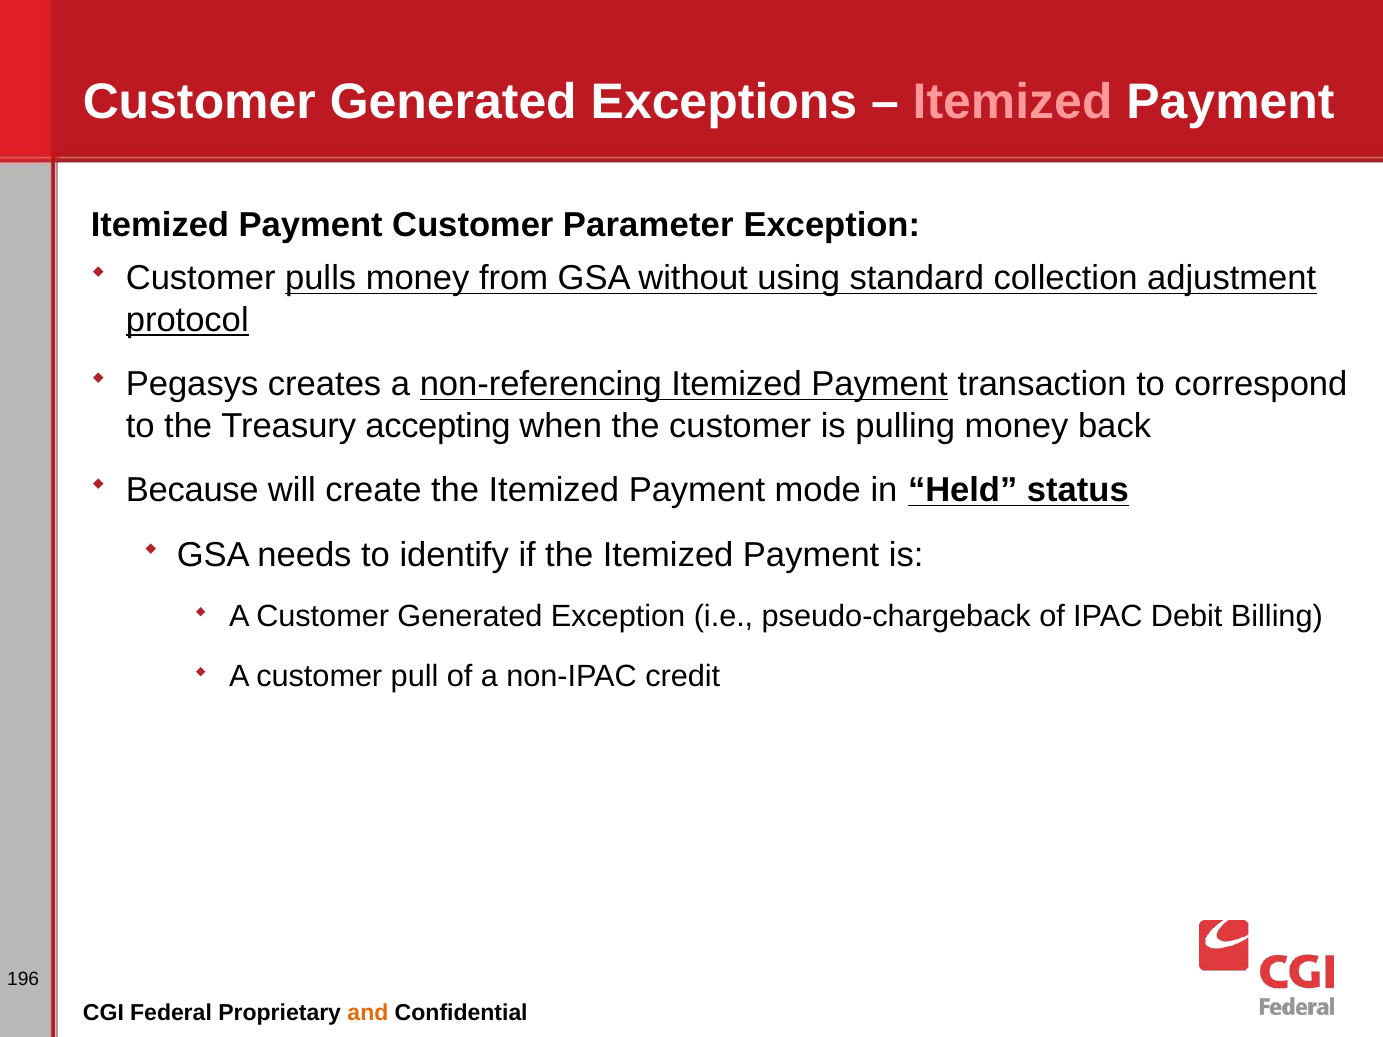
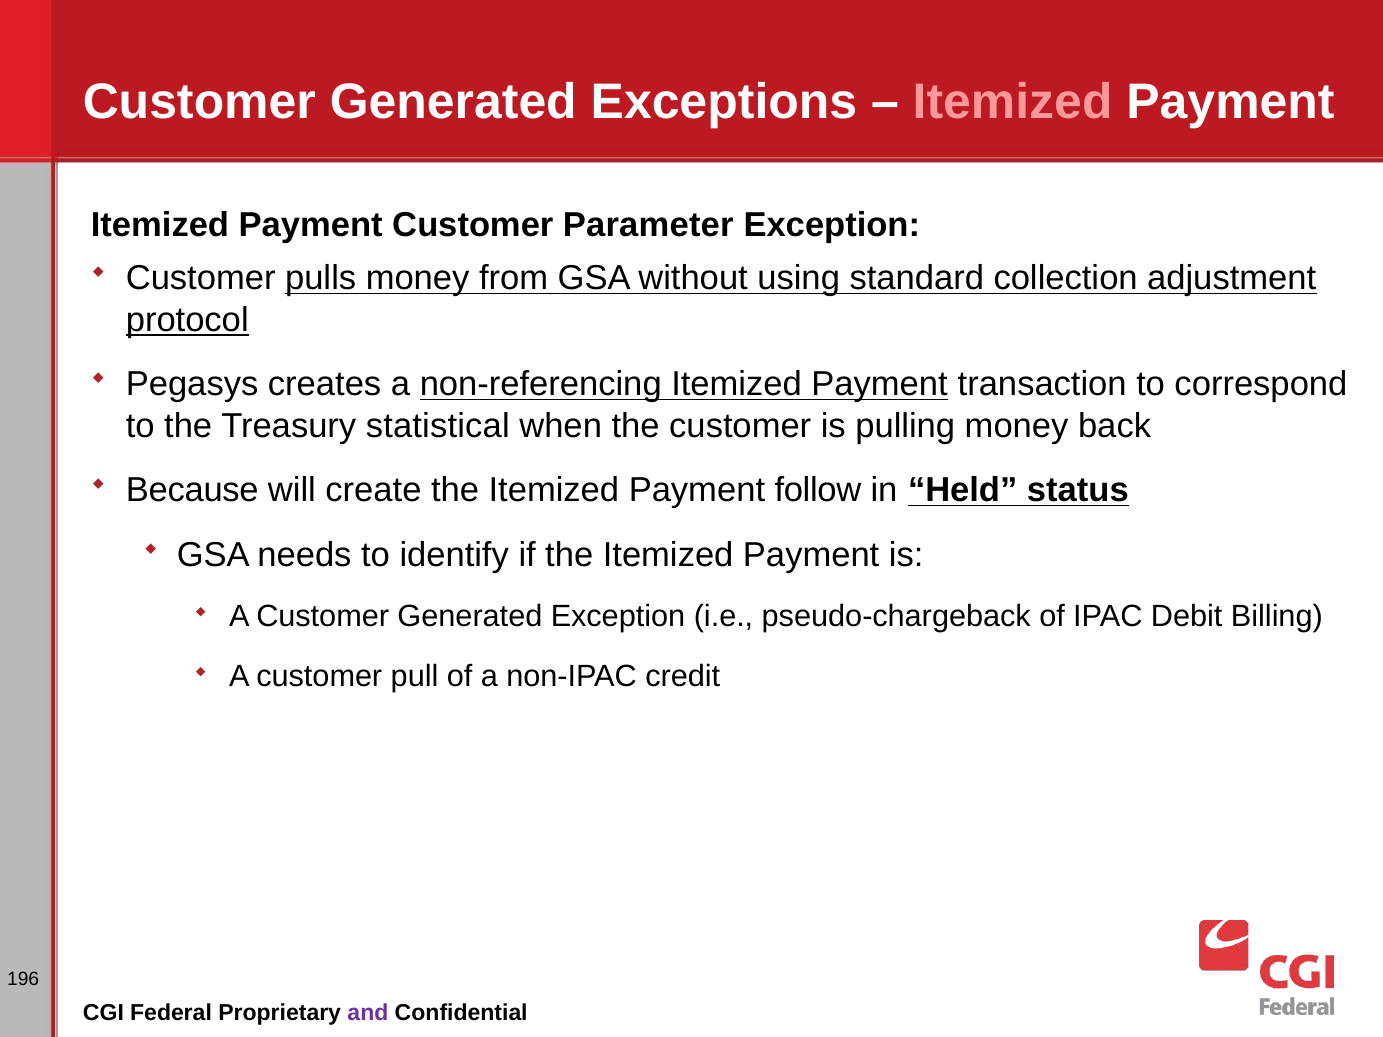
accepting: accepting -> statistical (438, 426)
mode: mode -> follow (818, 490)
and colour: orange -> purple (368, 1013)
